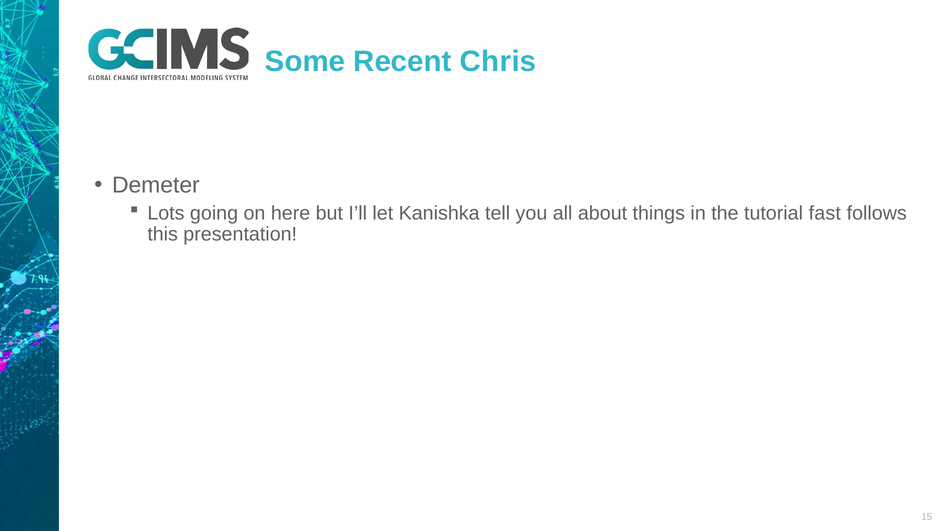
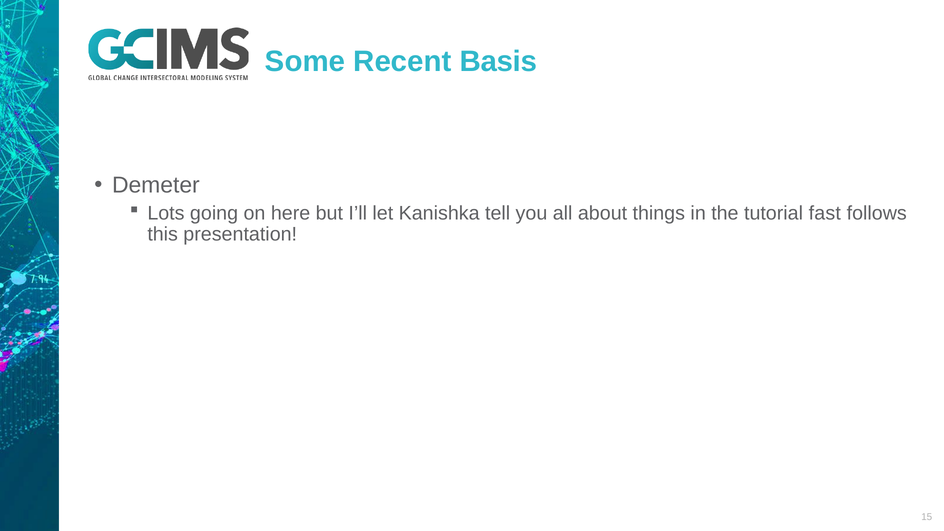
Chris: Chris -> Basis (498, 61)
